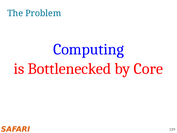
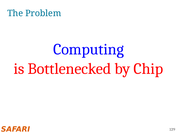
Core: Core -> Chip (148, 69)
